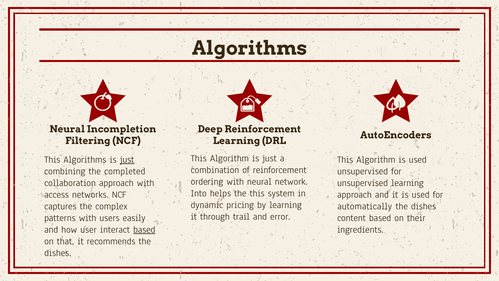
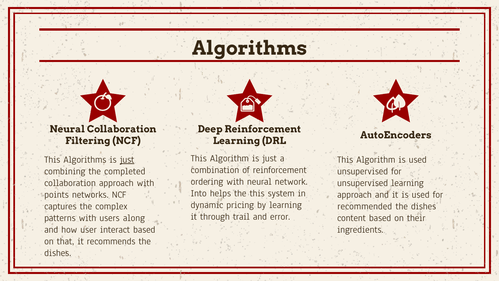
Neural Incompletion: Incompletion -> Collaboration (122, 129)
access: access -> points (57, 194)
automatically: automatically -> recommended (365, 206)
easily: easily -> along (134, 218)
based underline: present -> none (144, 229)
